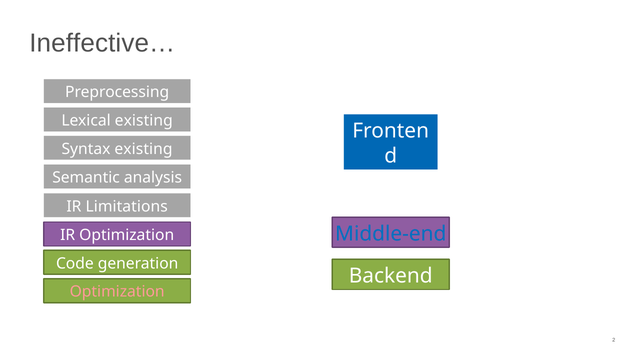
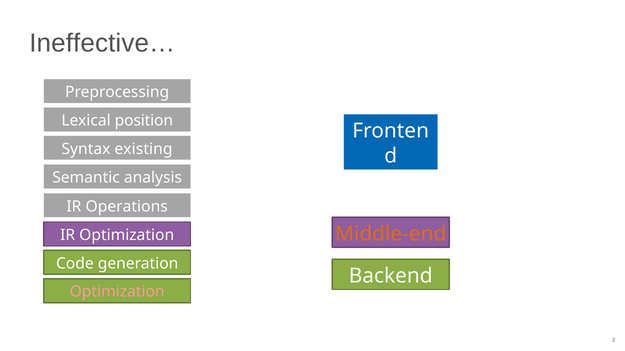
Lexical existing: existing -> position (144, 121)
Limitations: Limitations -> Operations (127, 207)
Middle-end colour: blue -> orange (391, 234)
